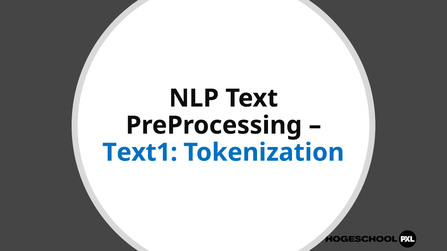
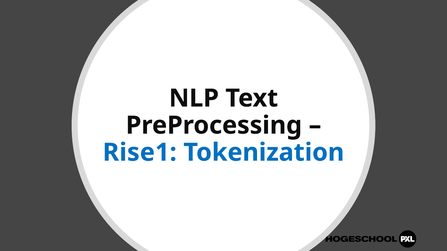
Text1: Text1 -> Rise1 (140, 153)
